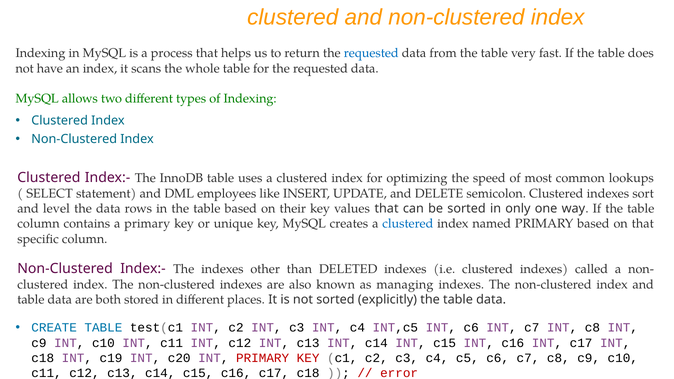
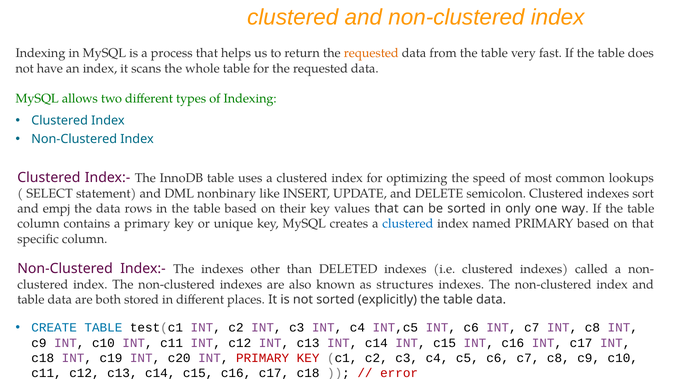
requested colour: blue -> orange (371, 53)
employees: employees -> nonbinary (227, 193)
level: level -> empj (57, 209)
managing: managing -> structures (405, 284)
